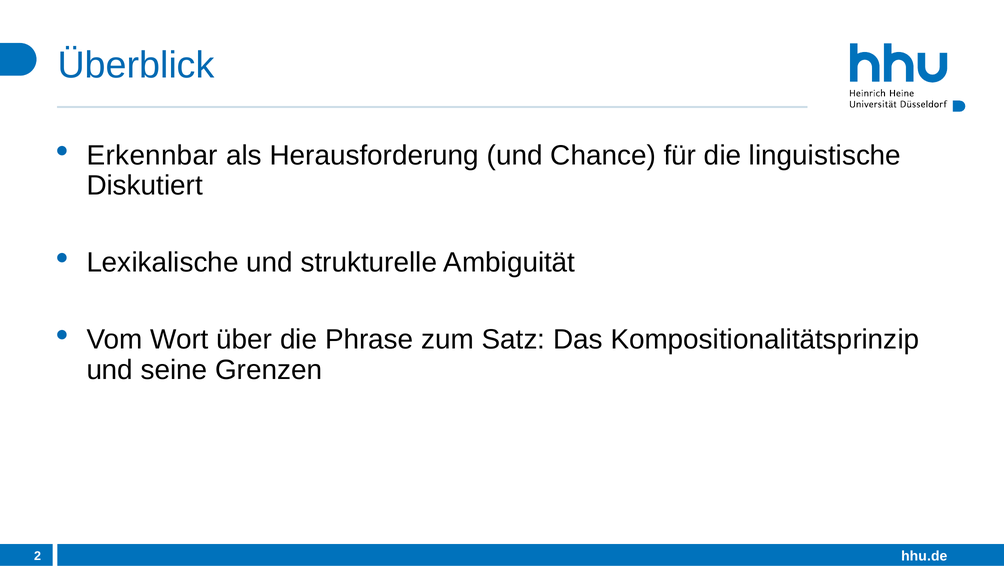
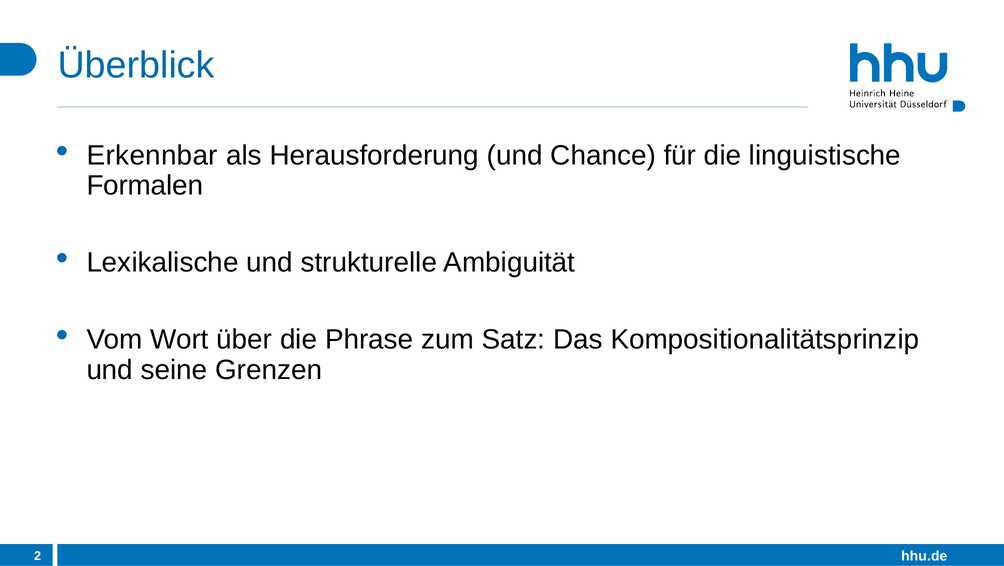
Diskutiert: Diskutiert -> Formalen (145, 185)
